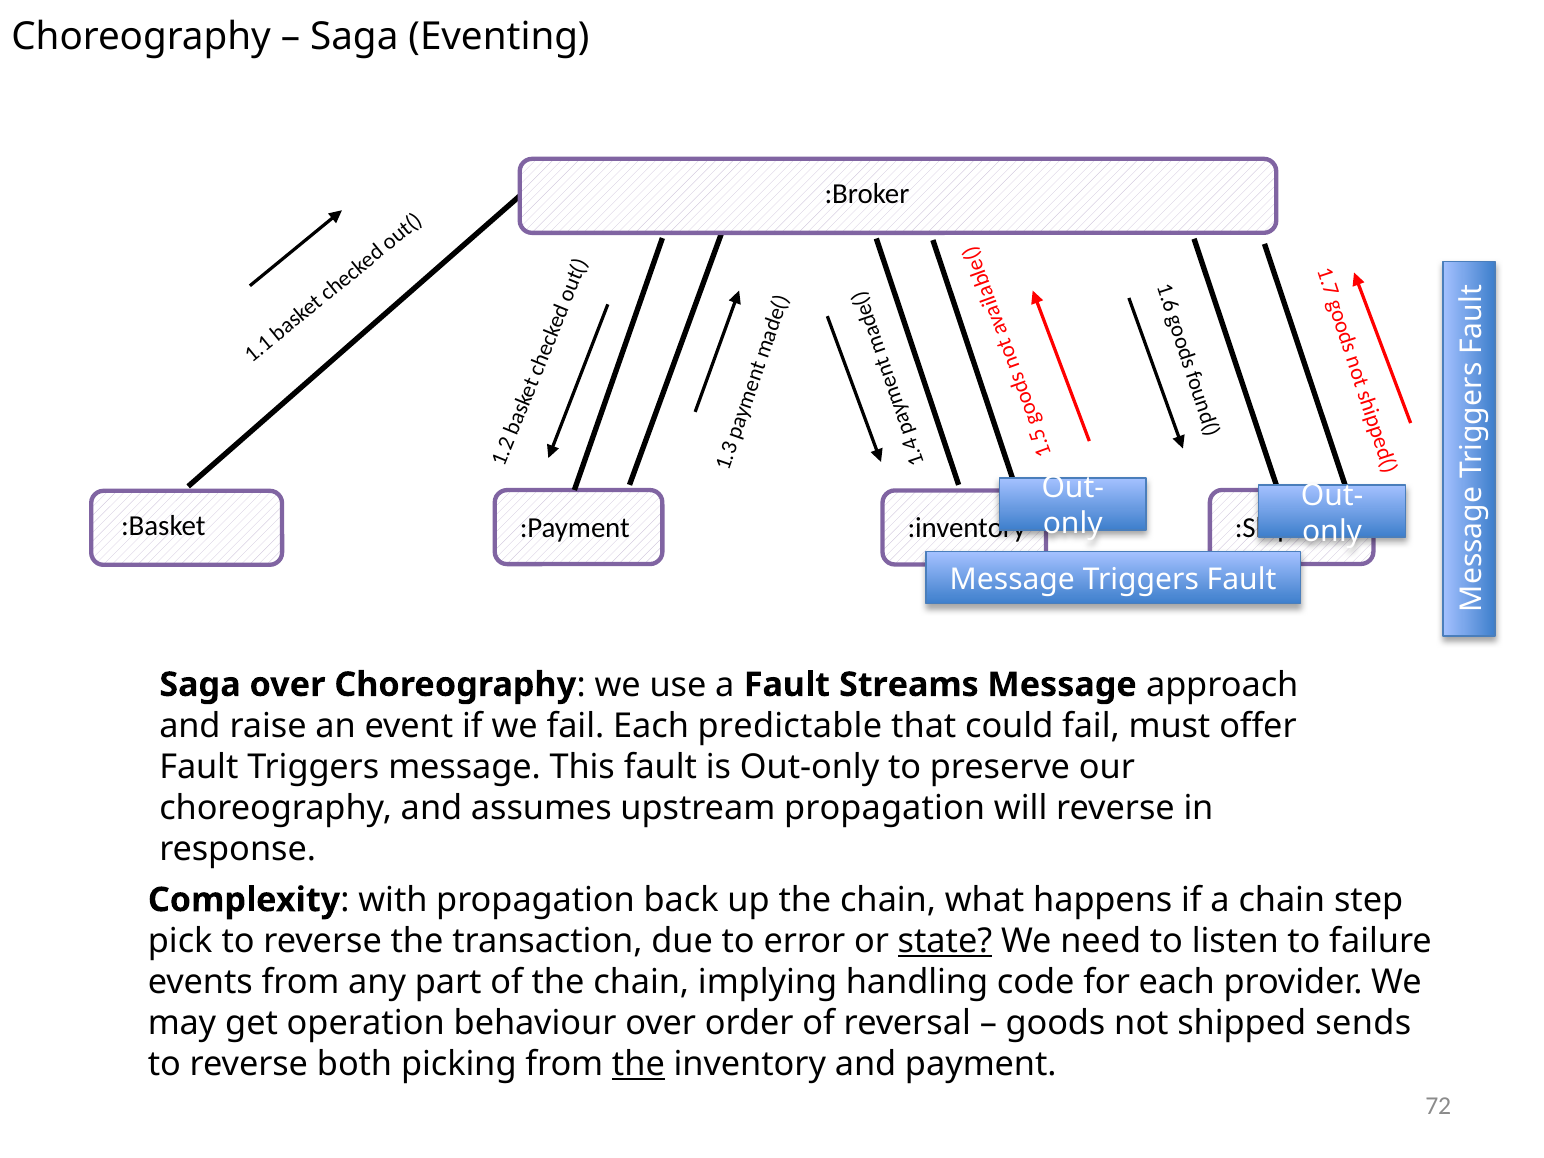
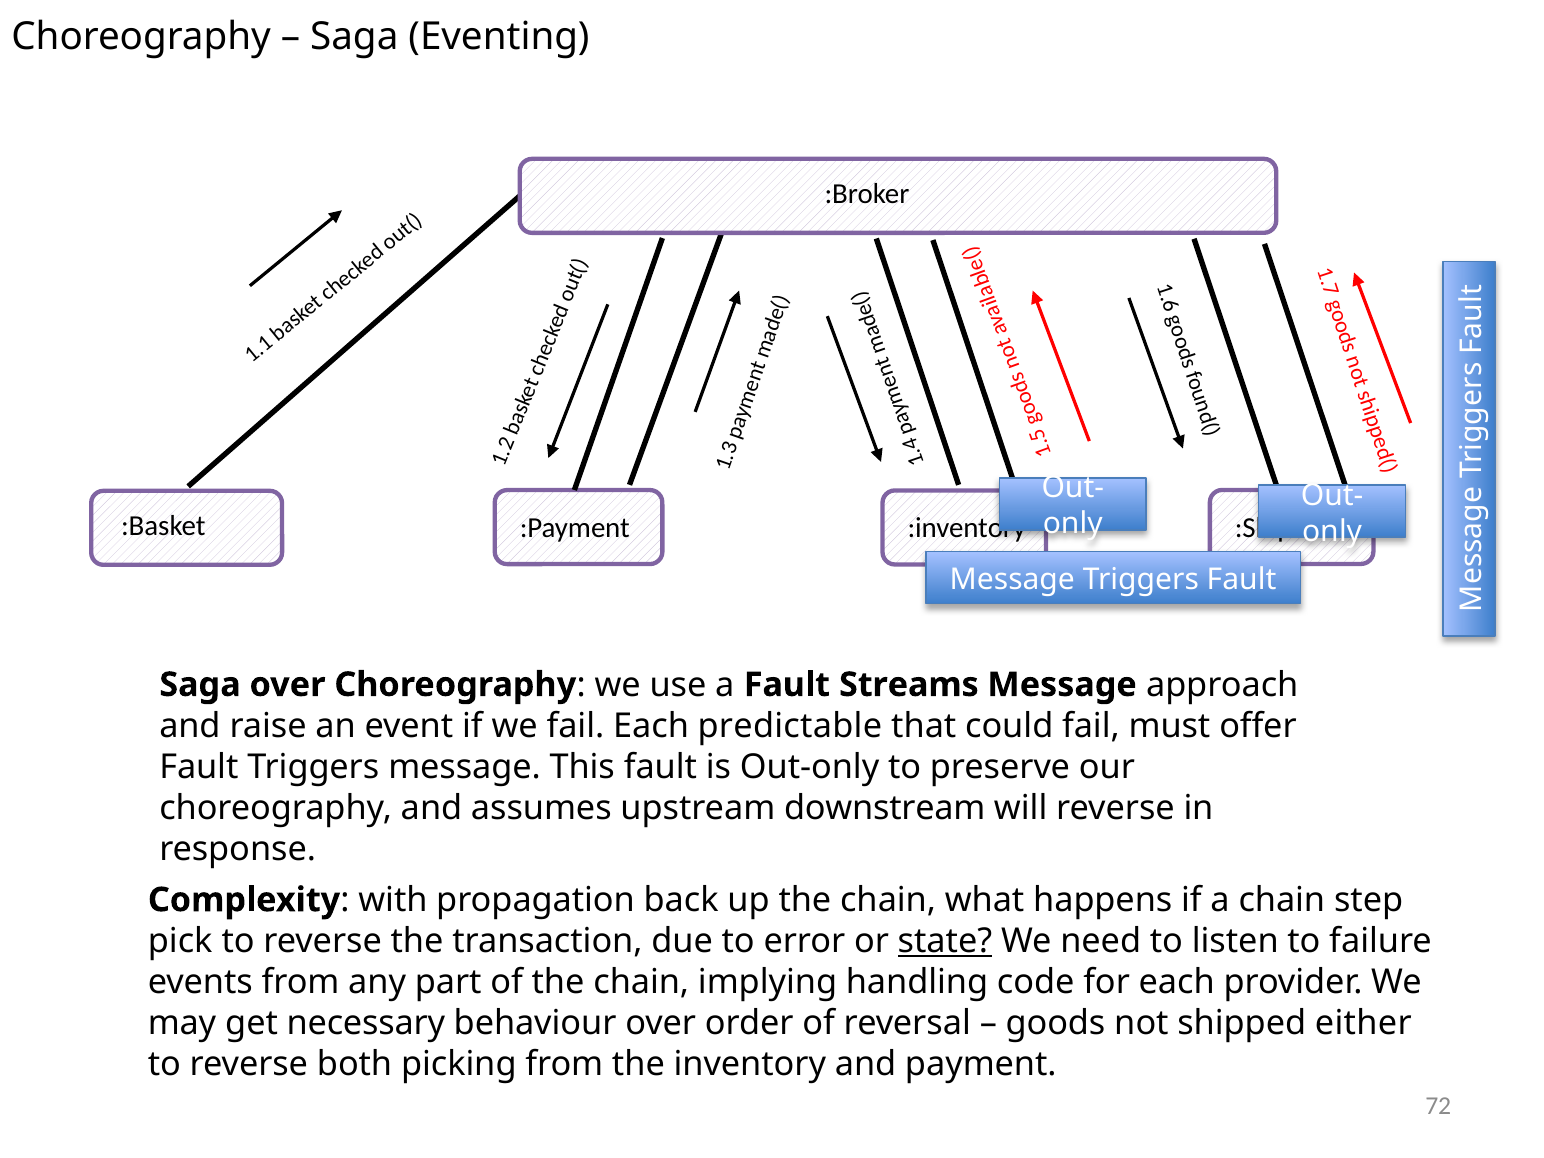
upstream propagation: propagation -> downstream (885, 808)
operation: operation -> necessary (366, 1023)
sends: sends -> either (1363, 1023)
the underline: present -> none (638, 1065)
